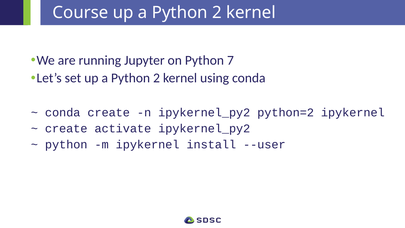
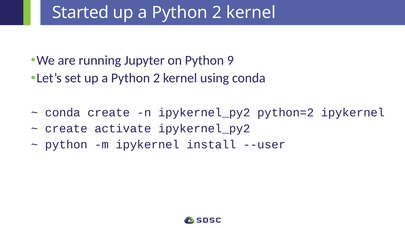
Course: Course -> Started (81, 12)
7: 7 -> 9 (230, 60)
